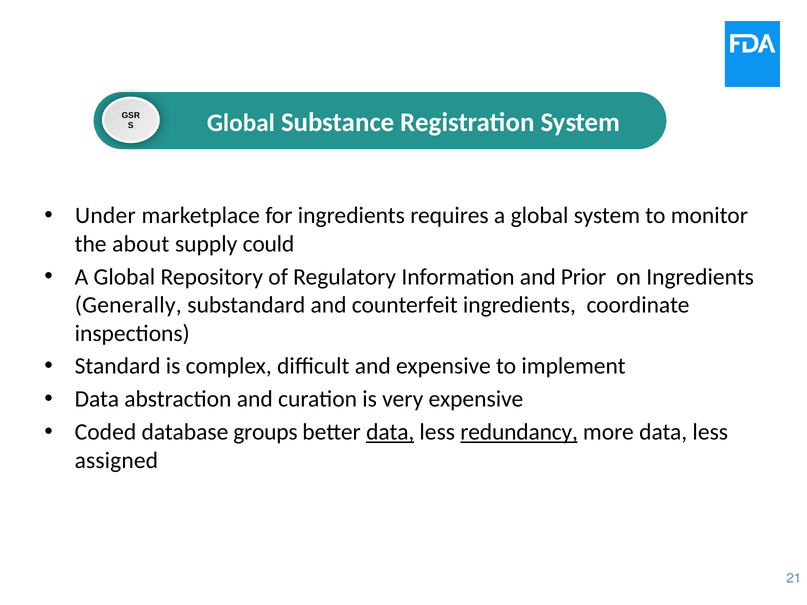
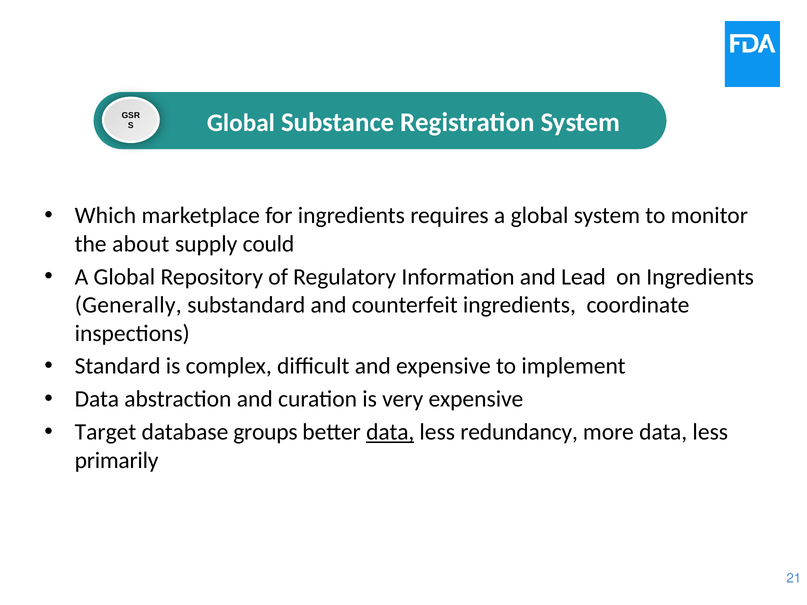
Under: Under -> Which (105, 216)
Prior: Prior -> Lead (584, 277)
Coded: Coded -> Target (105, 432)
redundancy underline: present -> none (519, 432)
assigned: assigned -> primarily (117, 461)
